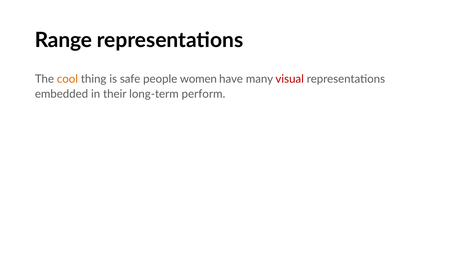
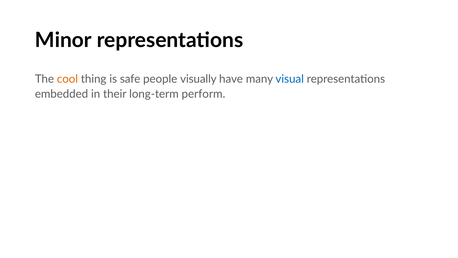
Range: Range -> Minor (63, 40)
women: women -> visually (198, 79)
visual colour: red -> blue (290, 79)
